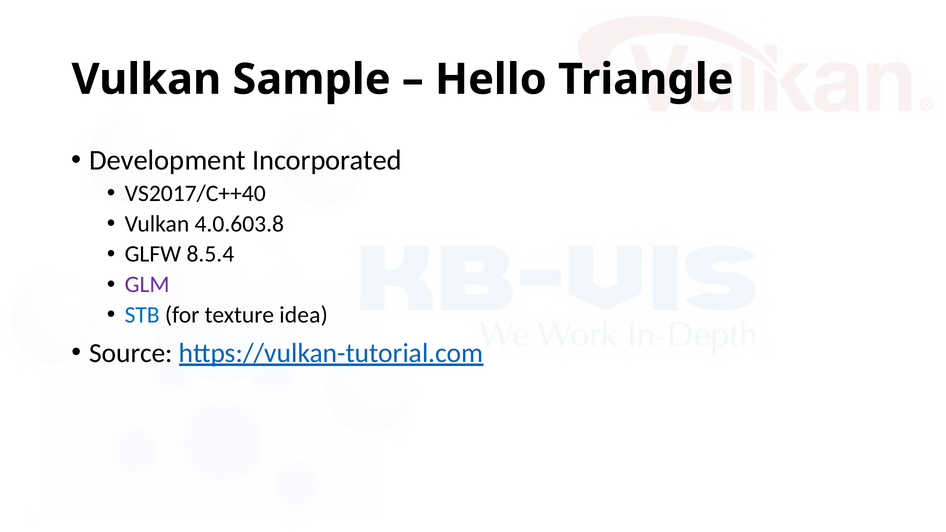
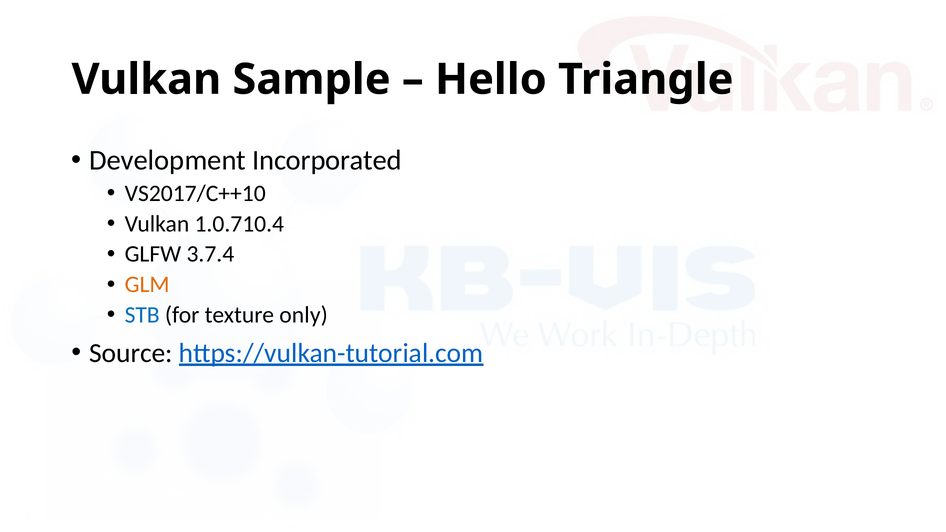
VS2017/C++40: VS2017/C++40 -> VS2017/C++10 (195, 193)
4.0.603.8: 4.0.603.8 -> 1.0.710.4 (239, 224)
8.5.4: 8.5.4 -> 3.7.4 (210, 254)
GLM colour: purple -> orange (147, 285)
idea: idea -> only (304, 315)
